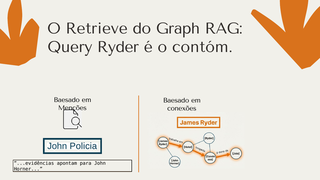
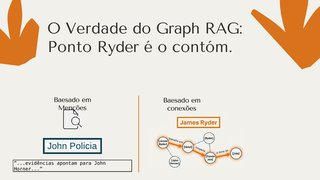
Retrieve: Retrieve -> Verdade (97, 28)
Query: Query -> Ponto (70, 47)
